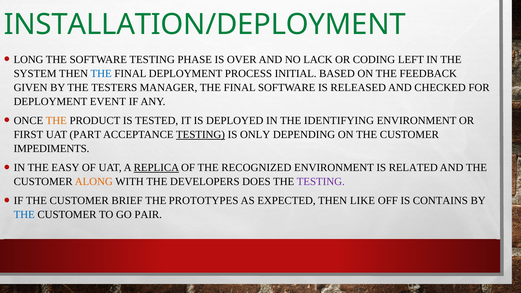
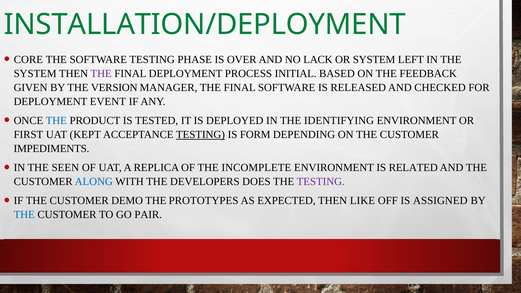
LONG: LONG -> CORE (28, 59)
OR CODING: CODING -> SYSTEM (374, 59)
THE colour: blue -> purple (101, 74)
TESTERS: TESTERS -> VERSION (114, 88)
THE colour: orange -> blue (56, 121)
PART: PART -> KEPT (85, 135)
ONLY: ONLY -> FORM (255, 135)
EASY: EASY -> SEEN (65, 168)
REPLICA underline: present -> none (156, 168)
RECOGNIZED: RECOGNIZED -> INCOMPLETE (256, 168)
ALONG colour: orange -> blue (94, 182)
BRIEF: BRIEF -> DEMO (127, 201)
CONTAINS: CONTAINS -> ASSIGNED (440, 201)
